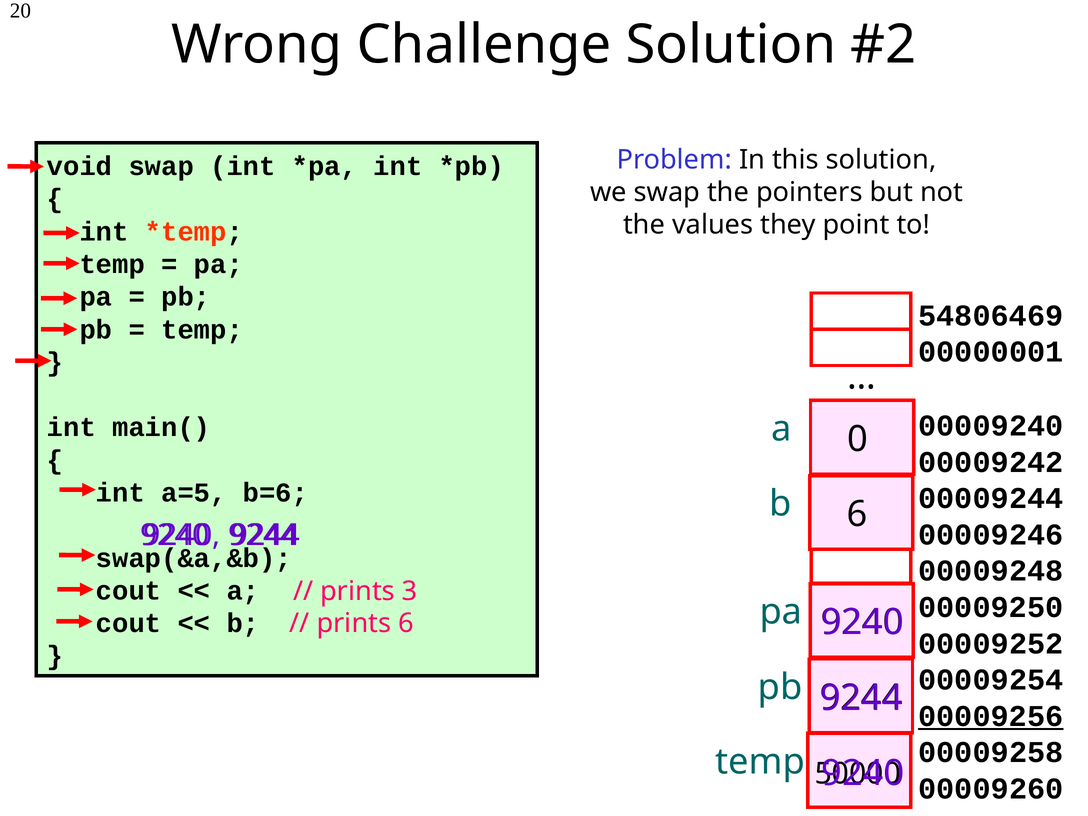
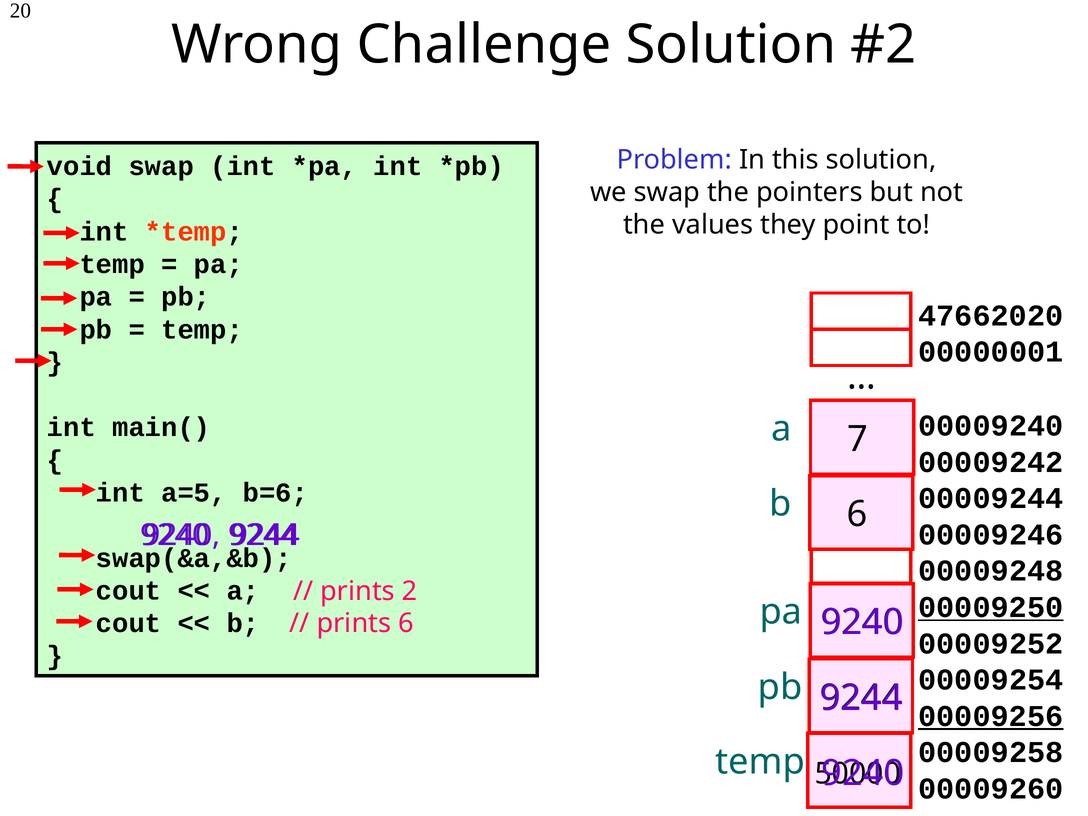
54806469: 54806469 -> 47662020 (991, 316)
0: 0 -> 7 (858, 439)
3: 3 -> 2 (410, 591)
00009250 underline: none -> present (991, 607)
